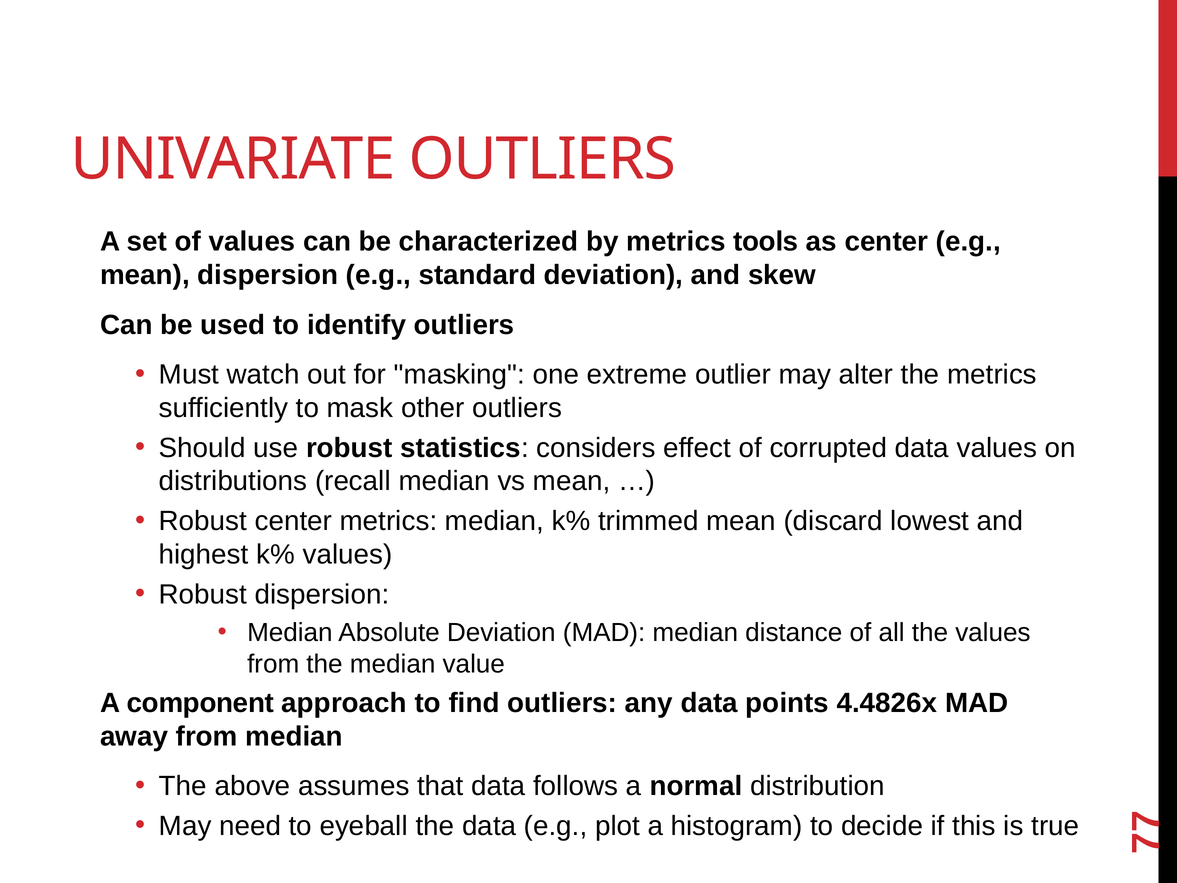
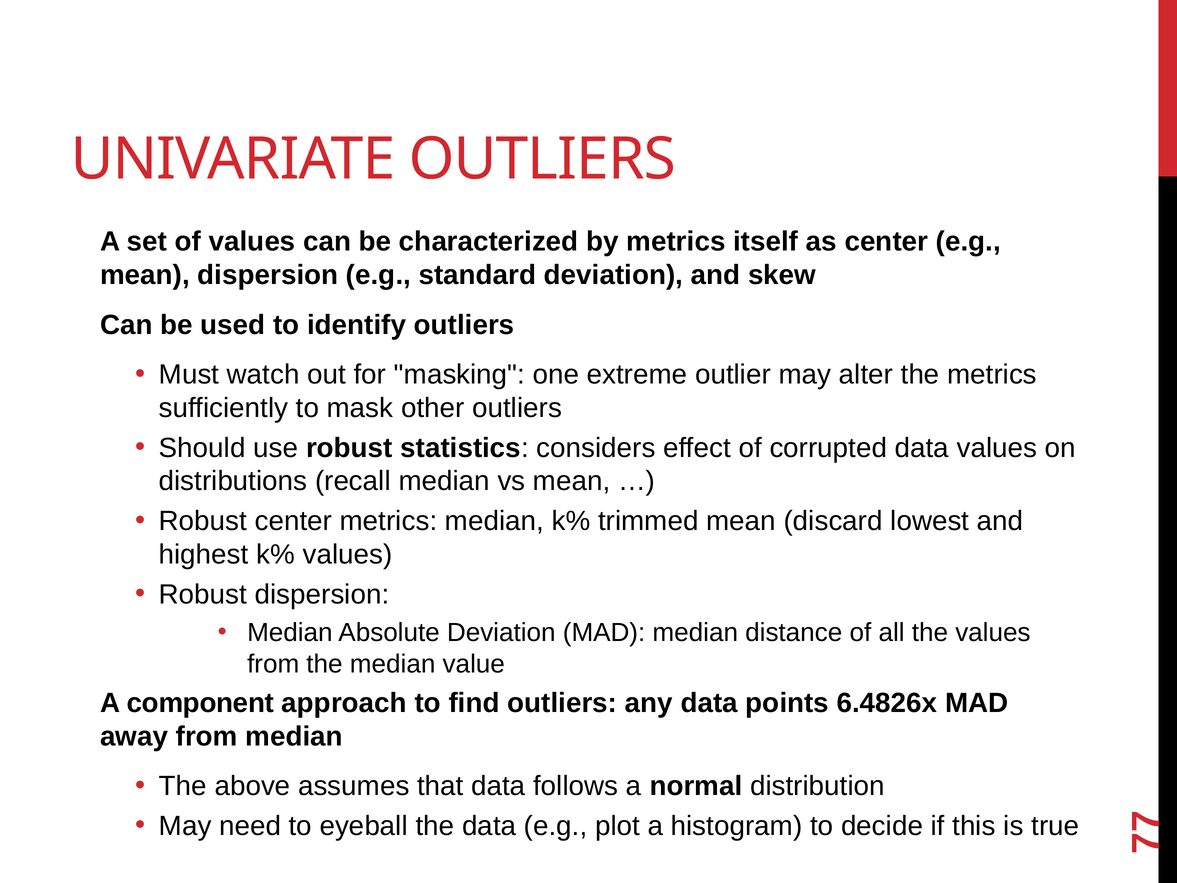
tools: tools -> itself (766, 242)
4.4826x: 4.4826x -> 6.4826x (887, 703)
